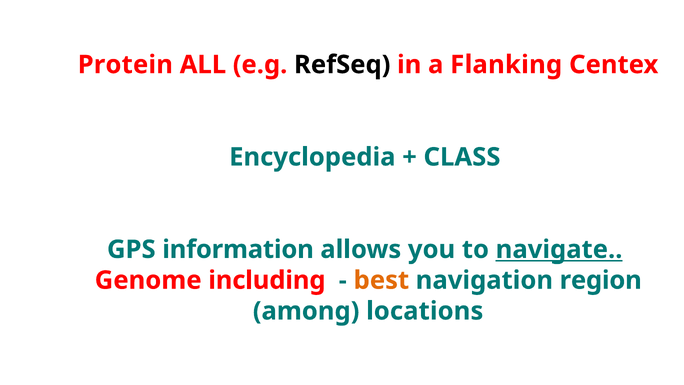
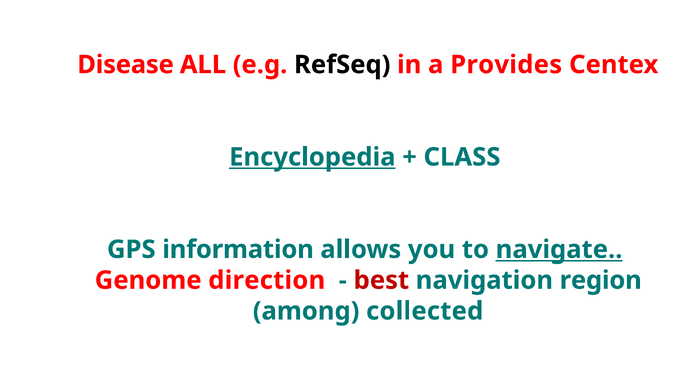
Protein: Protein -> Disease (126, 65)
Flanking: Flanking -> Provides (506, 65)
Encyclopedia underline: none -> present (312, 157)
including: including -> direction (267, 280)
best colour: orange -> red (381, 280)
locations: locations -> collected (425, 311)
